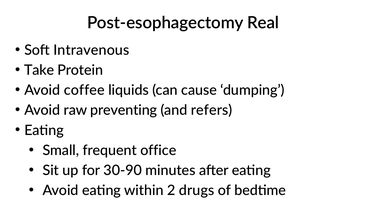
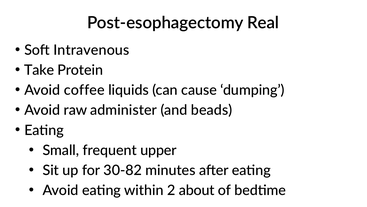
preventing: preventing -> administer (124, 110)
refers: refers -> beads (212, 110)
office: office -> upper (158, 150)
30-90: 30-90 -> 30-82 (123, 170)
drugs: drugs -> about (197, 190)
